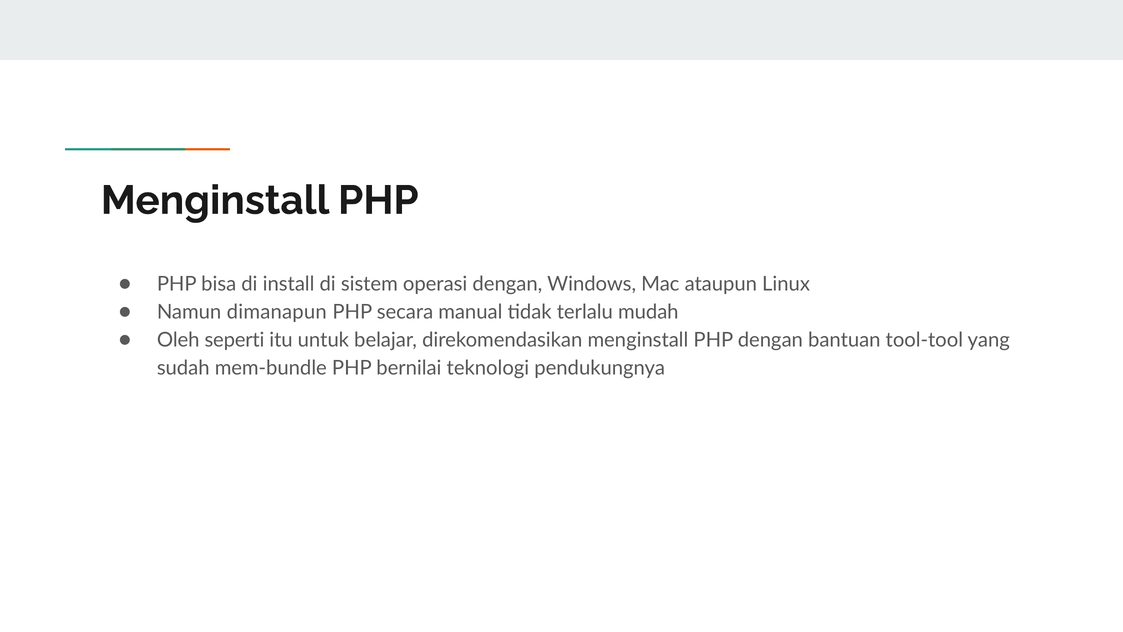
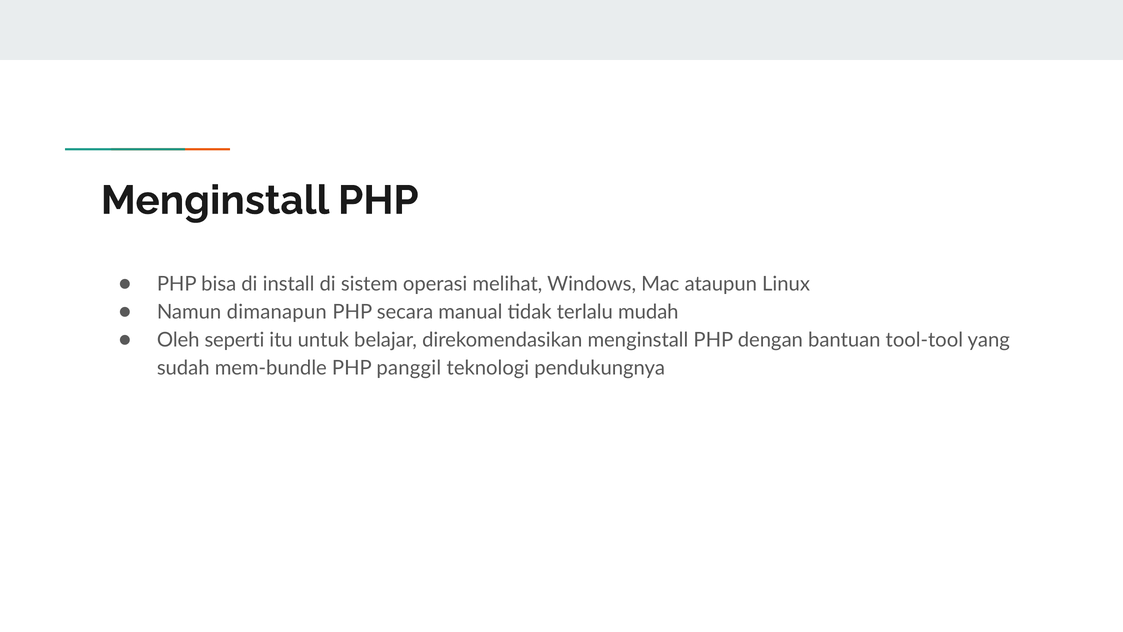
operasi dengan: dengan -> melihat (507, 284)
bernilai: bernilai -> panggil (409, 368)
